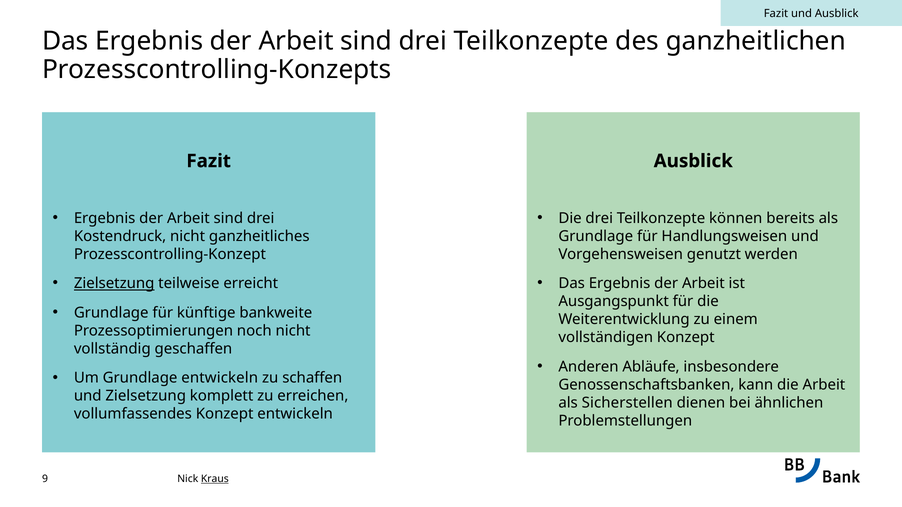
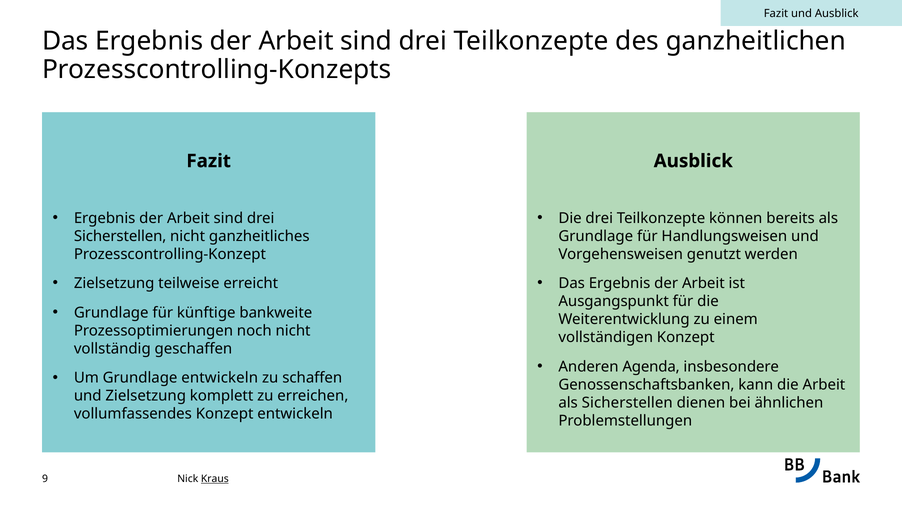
Kostendruck: Kostendruck -> Sicherstellen (120, 236)
Zielsetzung underline: present -> none (114, 284)
Abläufe: Abläufe -> Agenda (651, 367)
